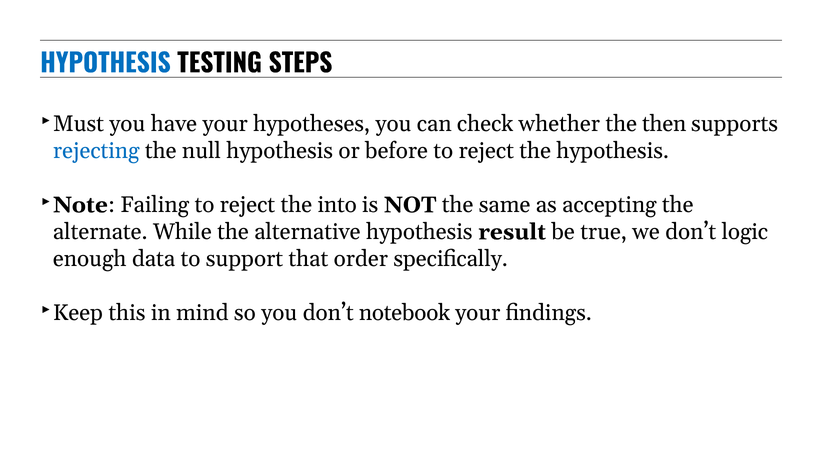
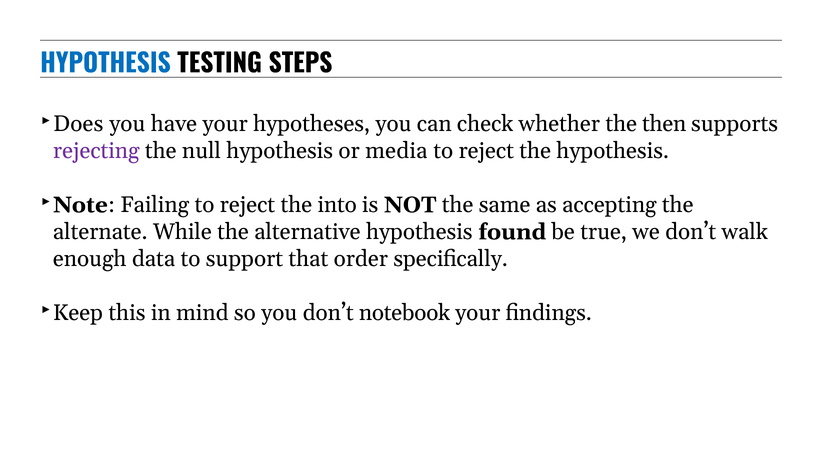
Must: Must -> Does (78, 124)
rejecting colour: blue -> purple (96, 151)
before: before -> media (396, 151)
result: result -> found (512, 232)
logic: logic -> walk (745, 232)
